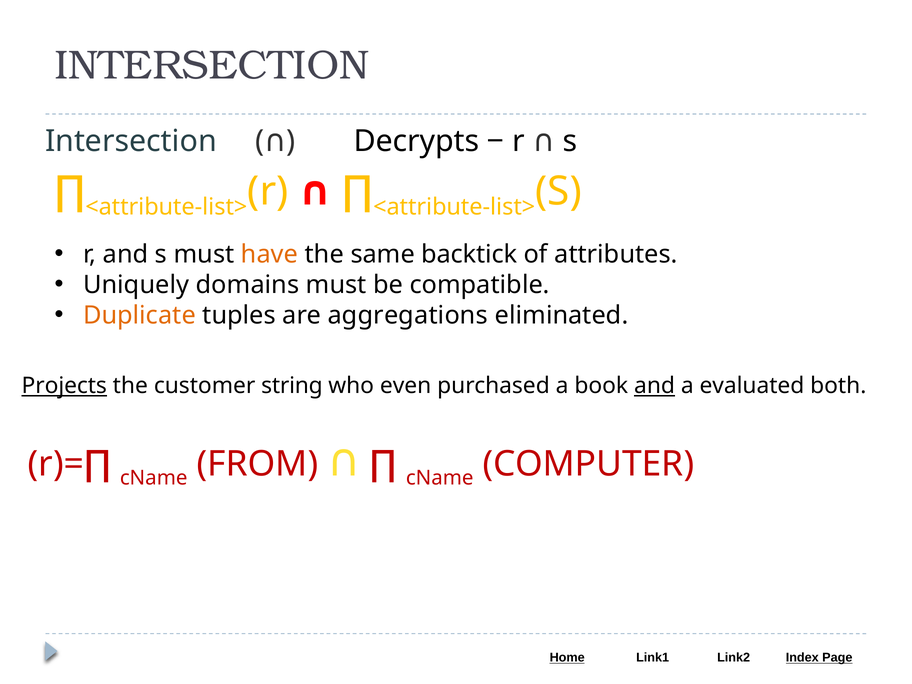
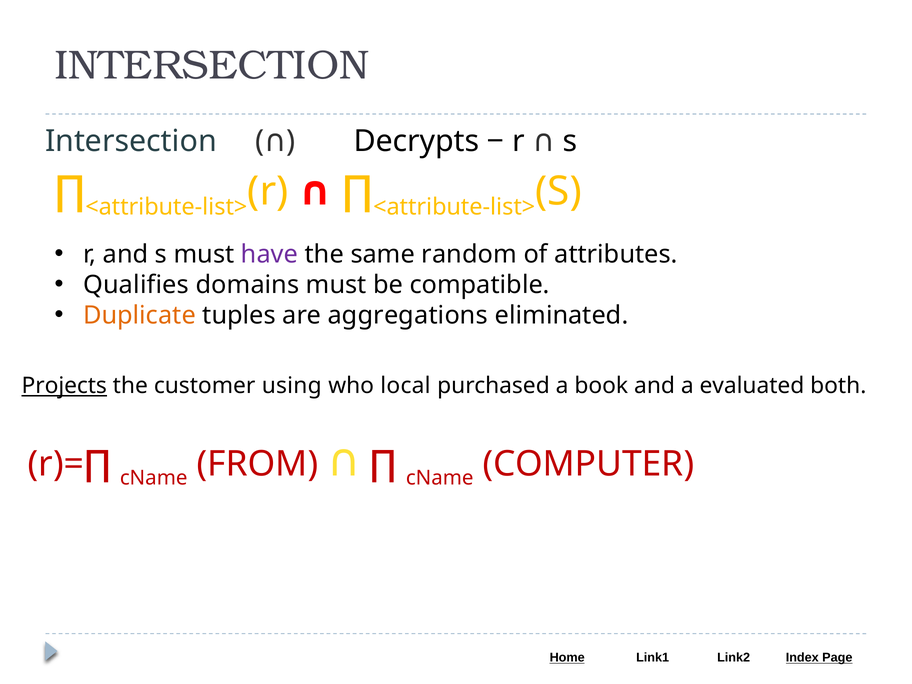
have colour: orange -> purple (269, 255)
backtick: backtick -> random (469, 255)
Uniquely: Uniquely -> Qualifies (136, 285)
string: string -> using (292, 386)
even: even -> local (405, 386)
and underline: present -> none (655, 386)
